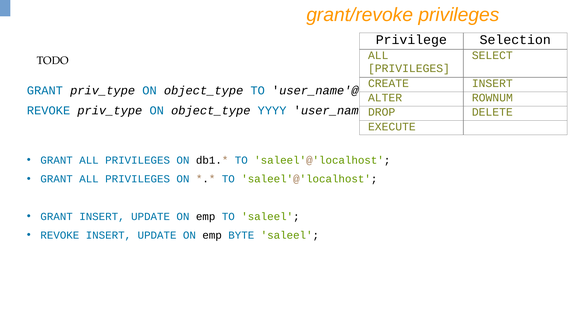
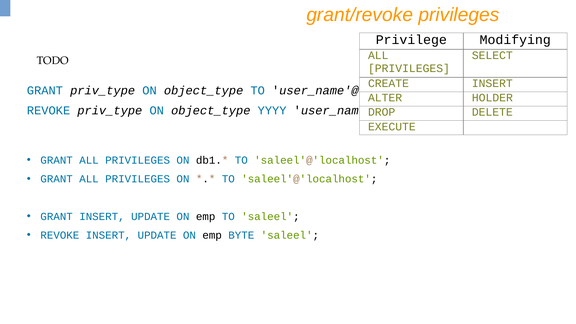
Selection: Selection -> Modifying (515, 40)
ROWNUM: ROWNUM -> HOLDER (492, 98)
